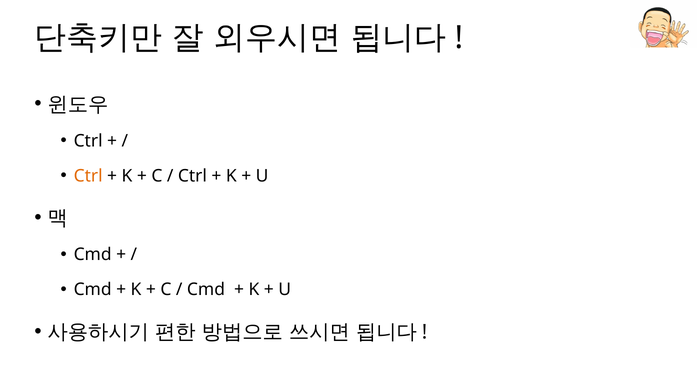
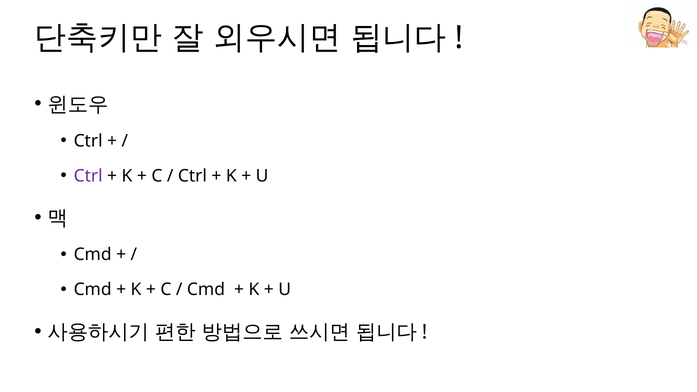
Ctrl colour: orange -> purple (88, 176)
